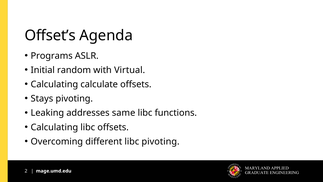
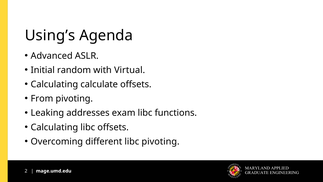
Offset’s: Offset’s -> Using’s (50, 35)
Programs: Programs -> Advanced (52, 56)
Stays: Stays -> From (42, 98)
same: same -> exam (124, 113)
